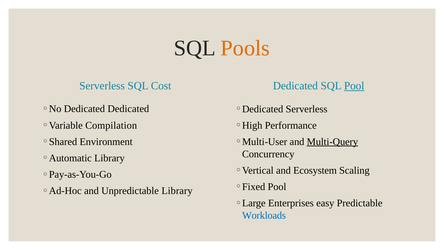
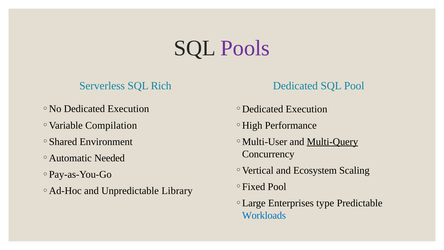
Pools colour: orange -> purple (245, 48)
Cost: Cost -> Rich (161, 86)
Pool underline: present -> none (354, 86)
Dedicated Dedicated: Dedicated -> Execution (128, 109)
Serverless: Serverless -> Execution (307, 109)
Library: Library -> Needed (110, 158)
easy: easy -> type (325, 203)
